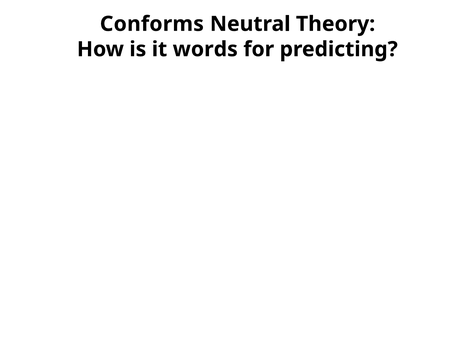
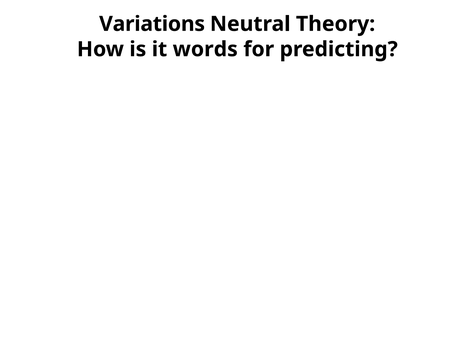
Conforms: Conforms -> Variations (152, 24)
